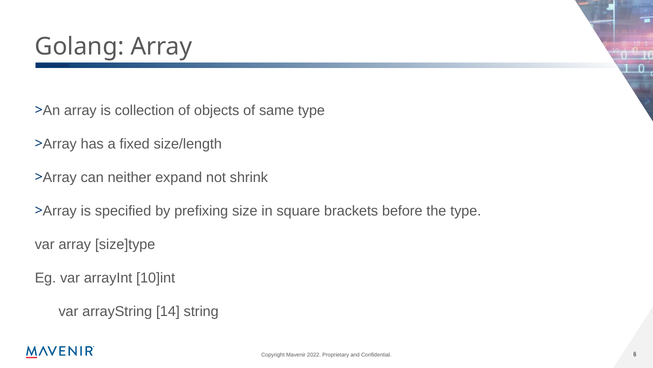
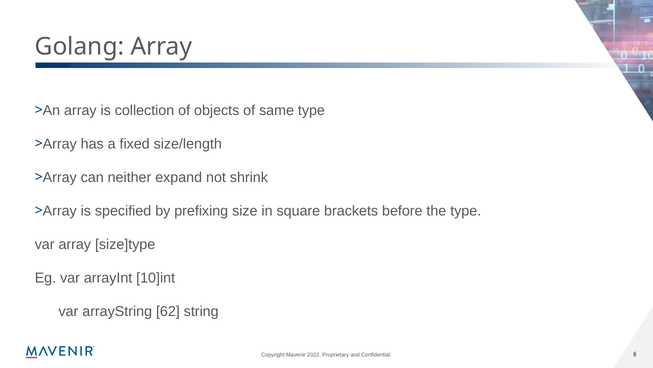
14: 14 -> 62 (168, 311)
